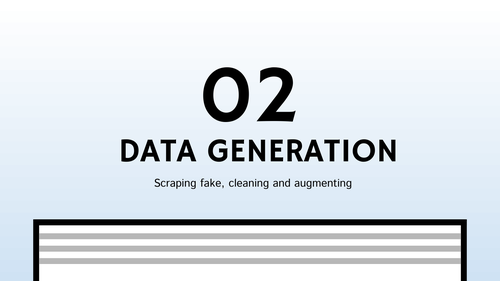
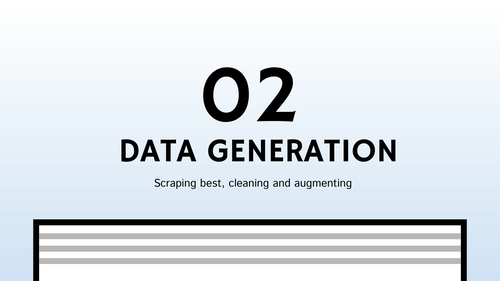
fake: fake -> best (212, 183)
